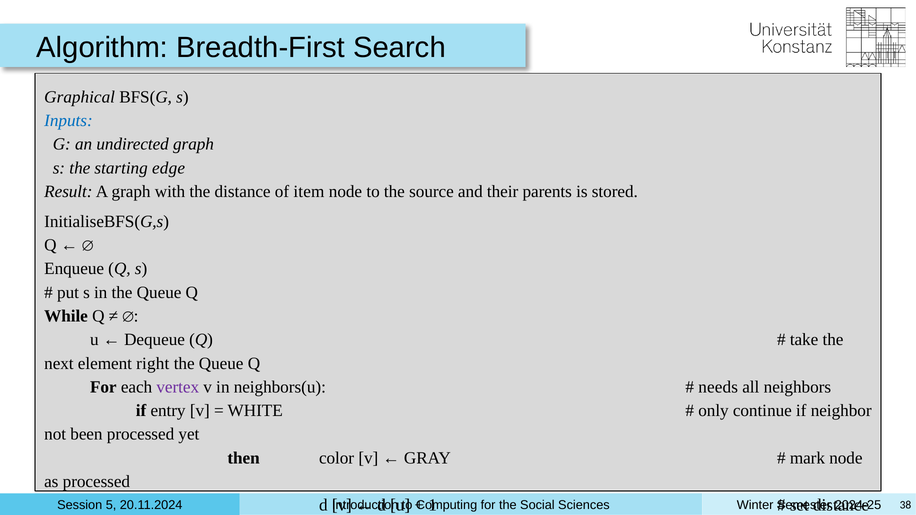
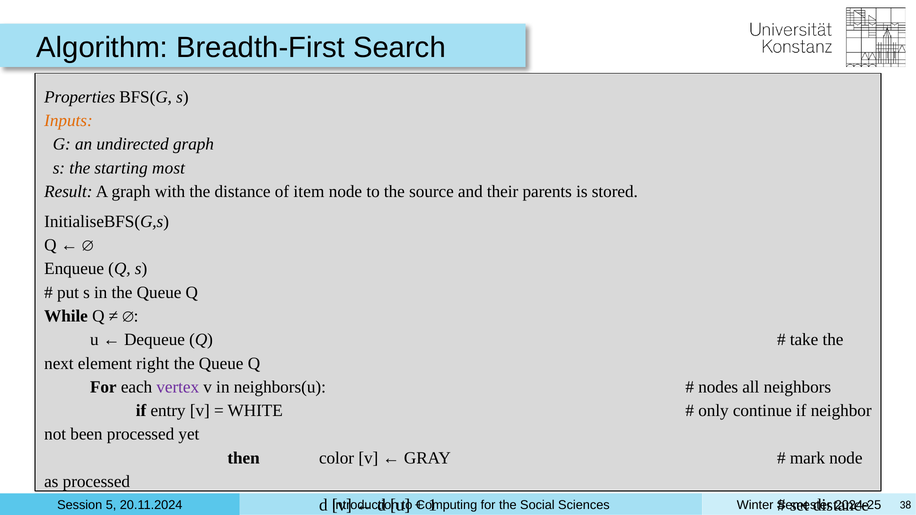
Graphical: Graphical -> Properties (80, 97)
Inputs colour: blue -> orange (68, 121)
edge: edge -> most (169, 168)
needs: needs -> nodes (718, 387)
